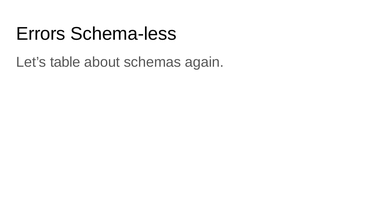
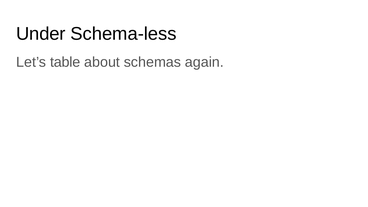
Errors: Errors -> Under (41, 34)
